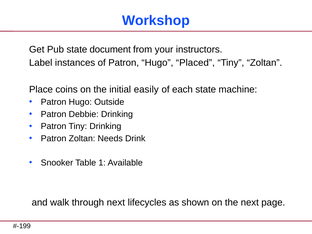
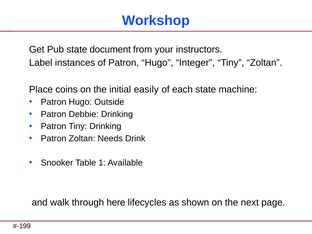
Placed: Placed -> Integer (195, 63)
through next: next -> here (116, 202)
